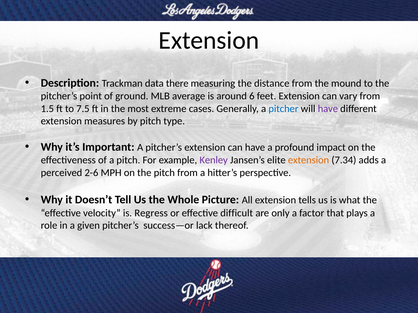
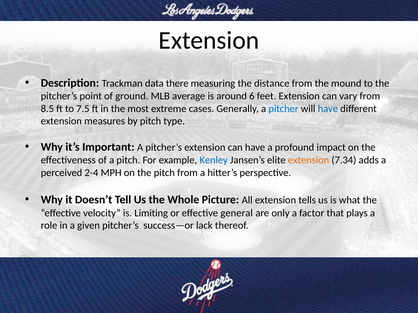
1.5: 1.5 -> 8.5 (47, 109)
have colour: purple -> blue (328, 109)
Kenley colour: purple -> blue (214, 160)
2-6: 2-6 -> 2-4 (91, 173)
Regress: Regress -> Limiting (151, 213)
difficult: difficult -> general (237, 213)
